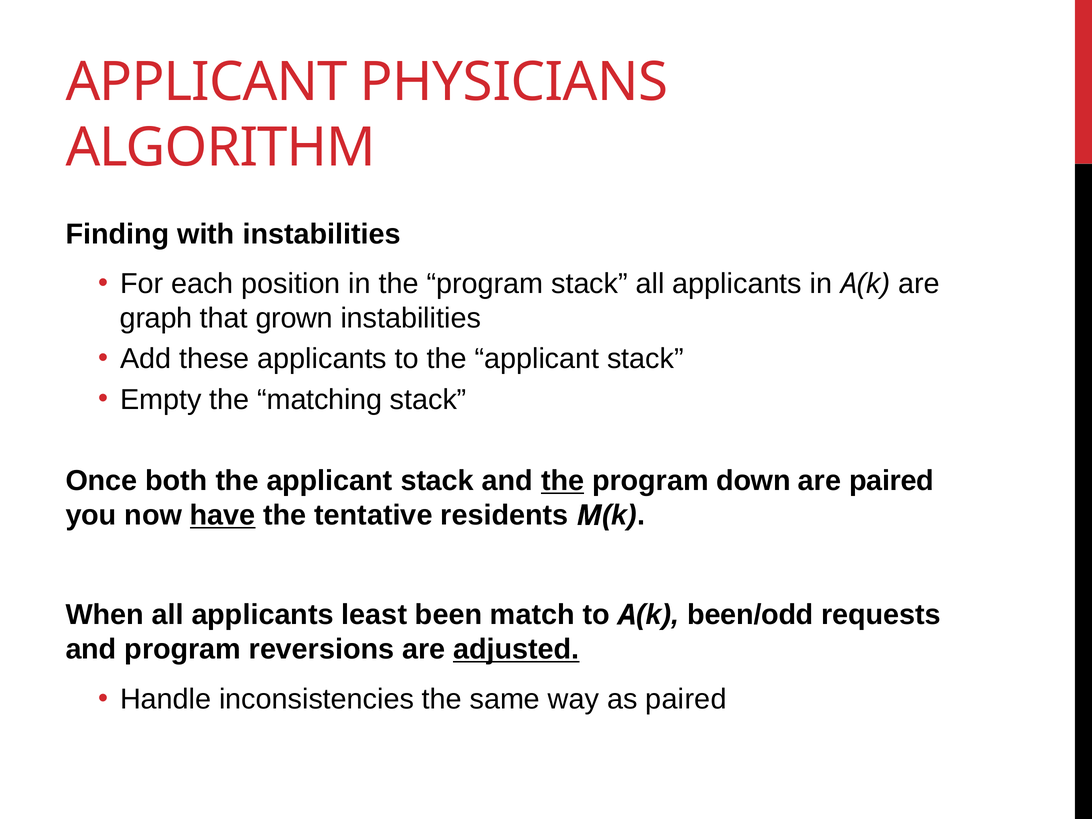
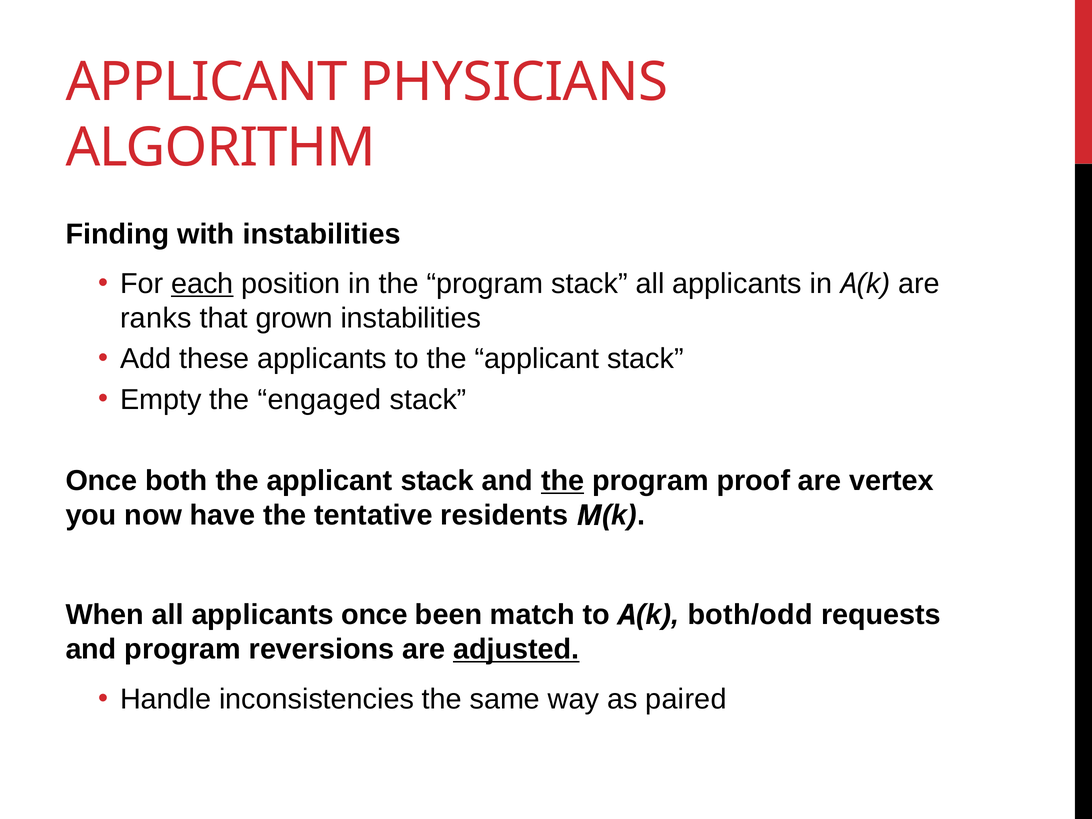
each underline: none -> present (202, 284)
graph: graph -> ranks (156, 318)
matching: matching -> engaged (320, 400)
down: down -> proof (753, 481)
are paired: paired -> vertex (891, 481)
have underline: present -> none (223, 515)
applicants least: least -> once (374, 615)
been/odd: been/odd -> both/odd (750, 615)
